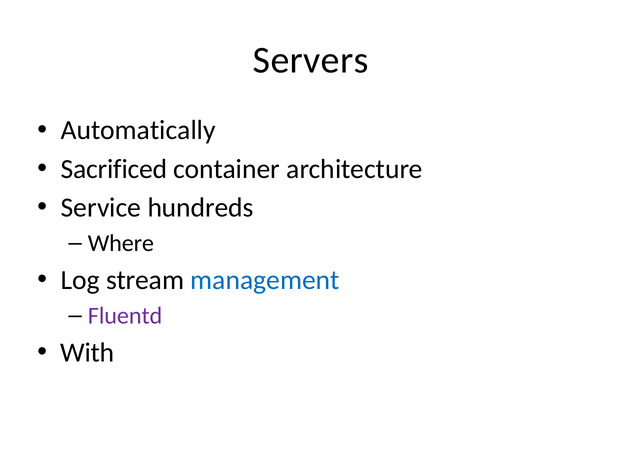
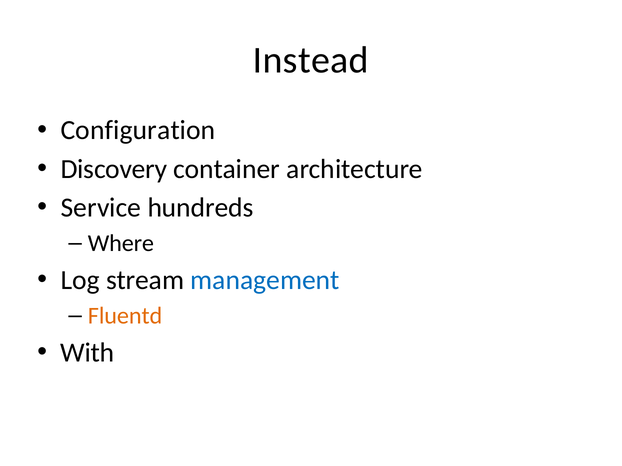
Servers: Servers -> Instead (311, 60)
Automatically: Automatically -> Configuration (138, 131)
Sacrificed: Sacrificed -> Discovery (114, 169)
Fluentd colour: purple -> orange (125, 316)
